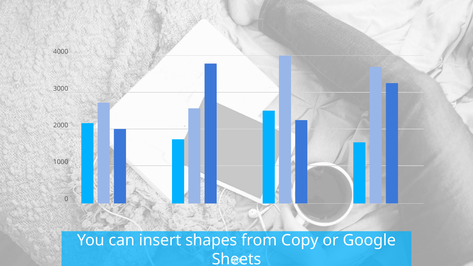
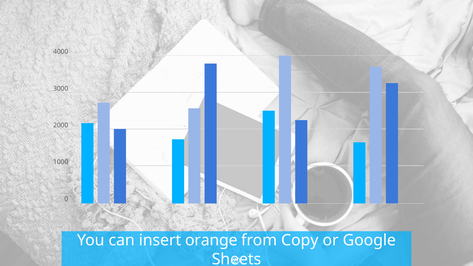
shapes: shapes -> orange (211, 240)
